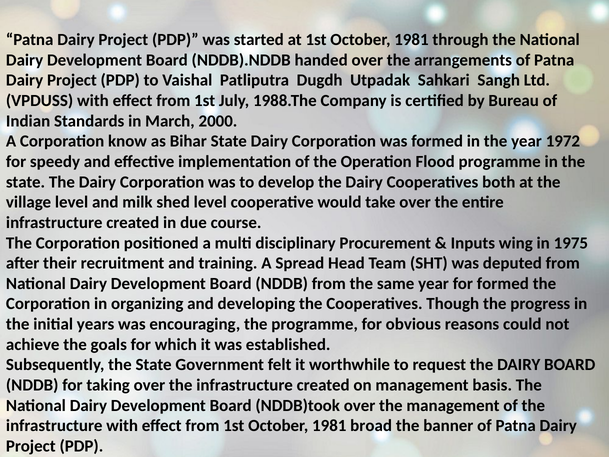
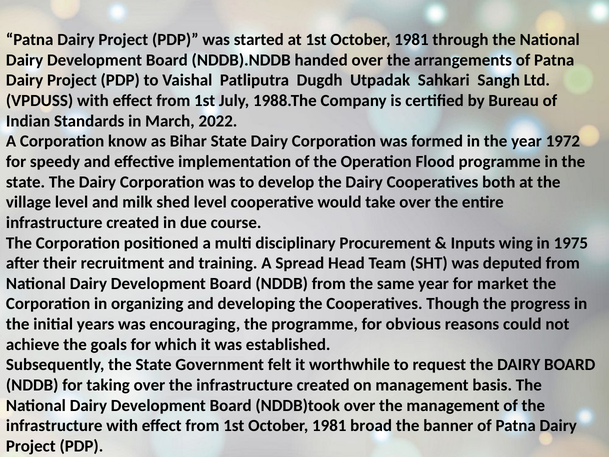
2000: 2000 -> 2022 (218, 121)
for formed: formed -> market (503, 283)
